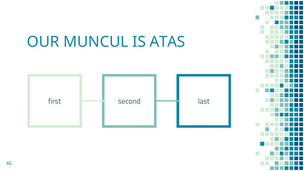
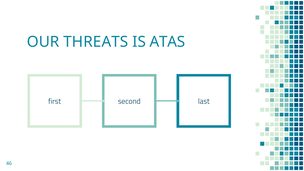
MUNCUL: MUNCUL -> THREATS (96, 42)
